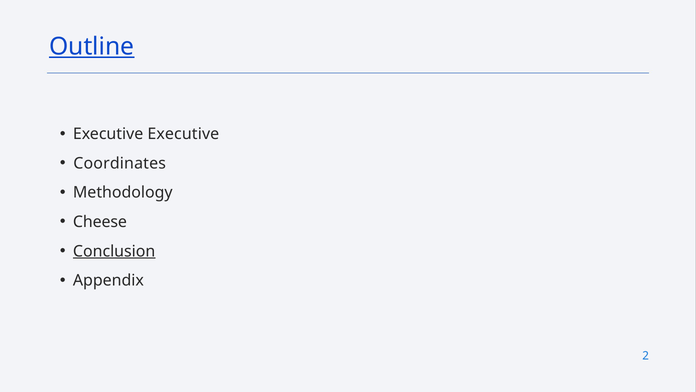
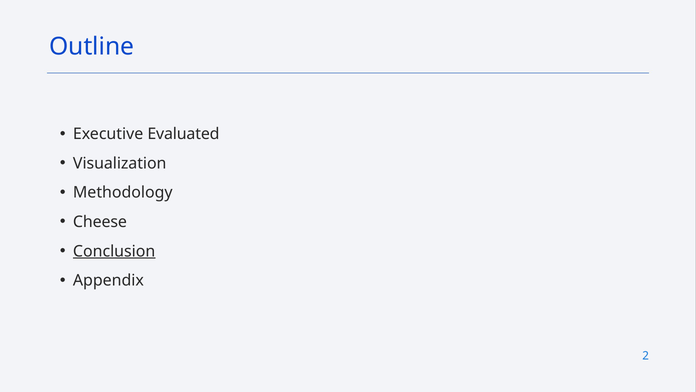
Outline underline: present -> none (92, 46)
Executive Executive: Executive -> Evaluated (183, 134)
Coordinates: Coordinates -> Visualization (120, 163)
